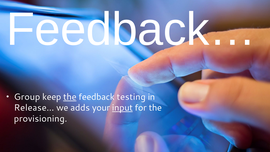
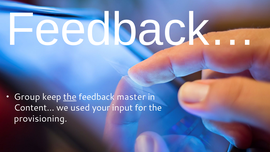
testing: testing -> master (131, 97)
Release…: Release… -> Content… (34, 108)
adds: adds -> used (80, 108)
input underline: present -> none (122, 108)
